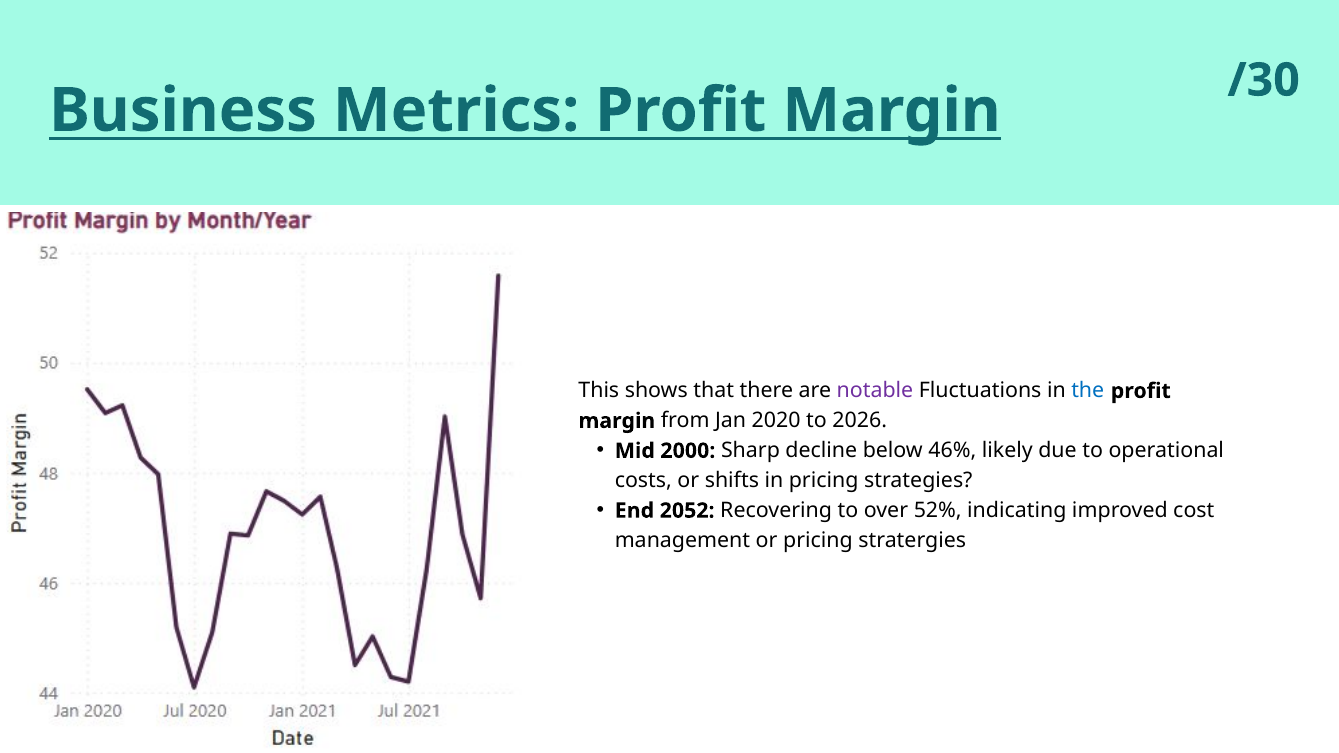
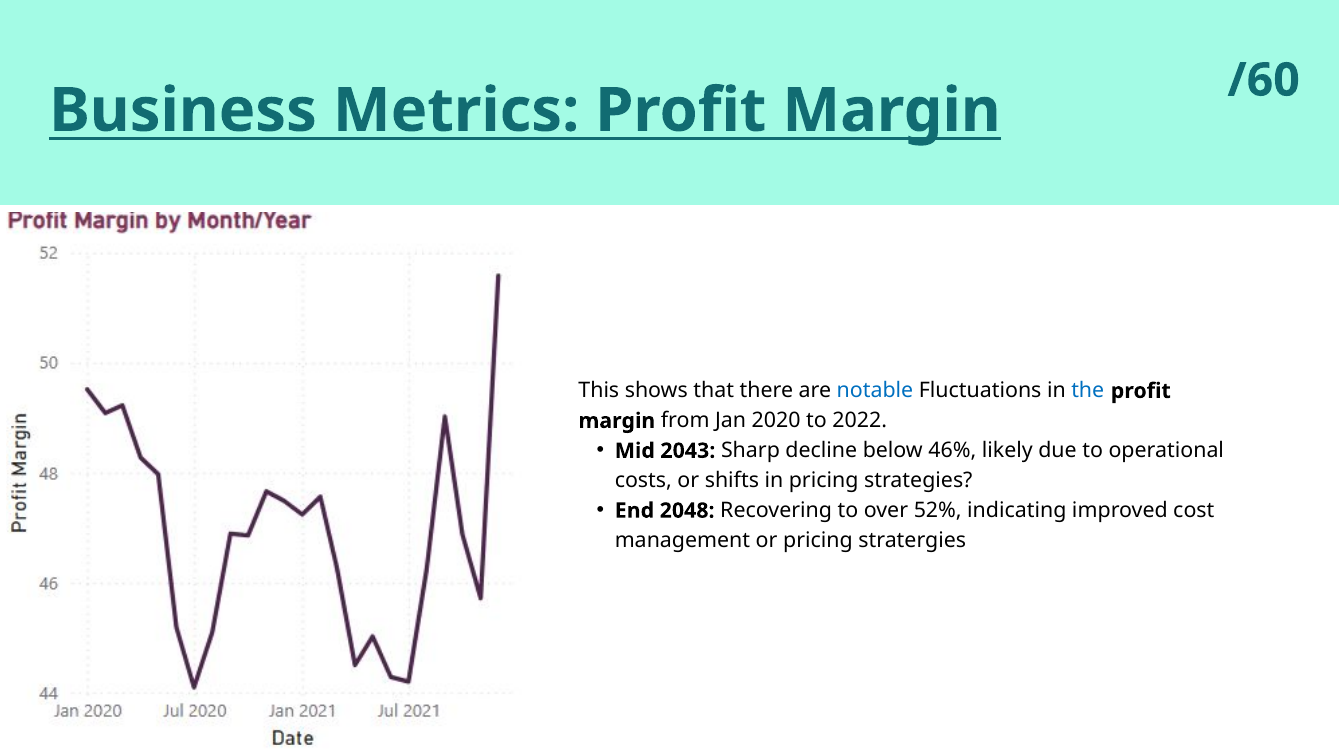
/30: /30 -> /60 (1264, 80)
notable colour: purple -> blue (875, 391)
2026: 2026 -> 2022 (860, 421)
2000: 2000 -> 2043 (688, 451)
2052: 2052 -> 2048 (687, 511)
